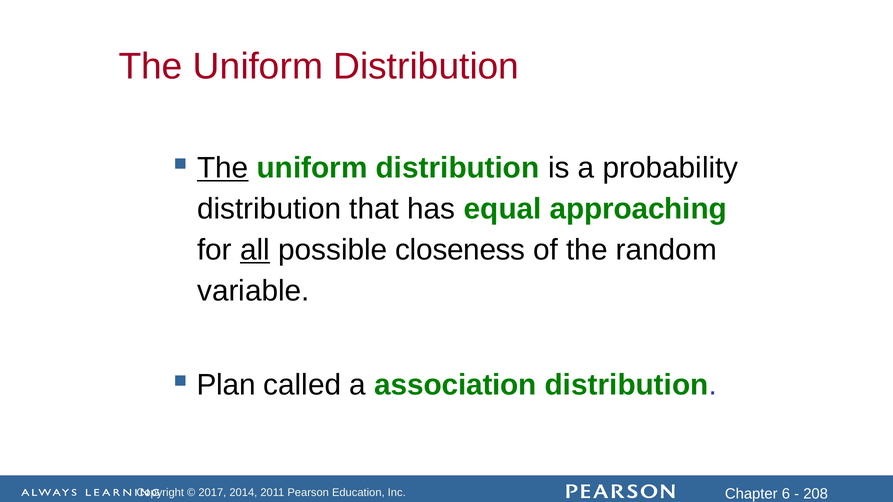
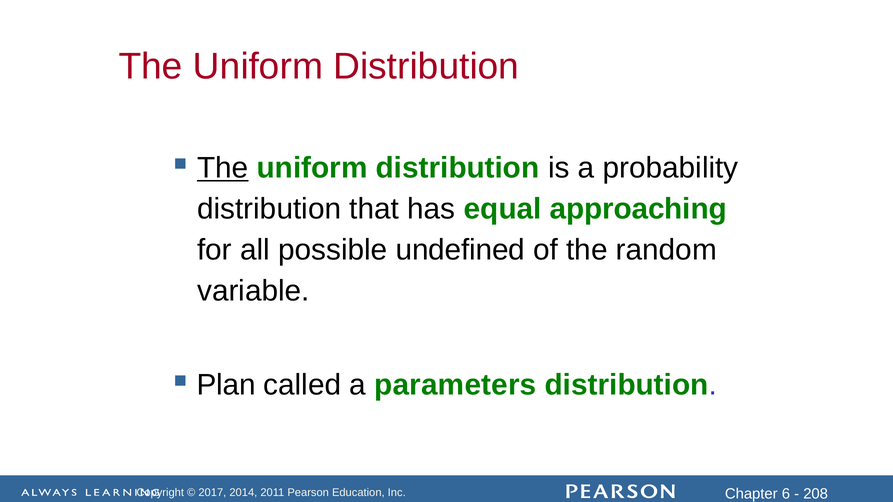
all underline: present -> none (255, 250)
closeness: closeness -> undefined (460, 250)
association: association -> parameters (455, 385)
